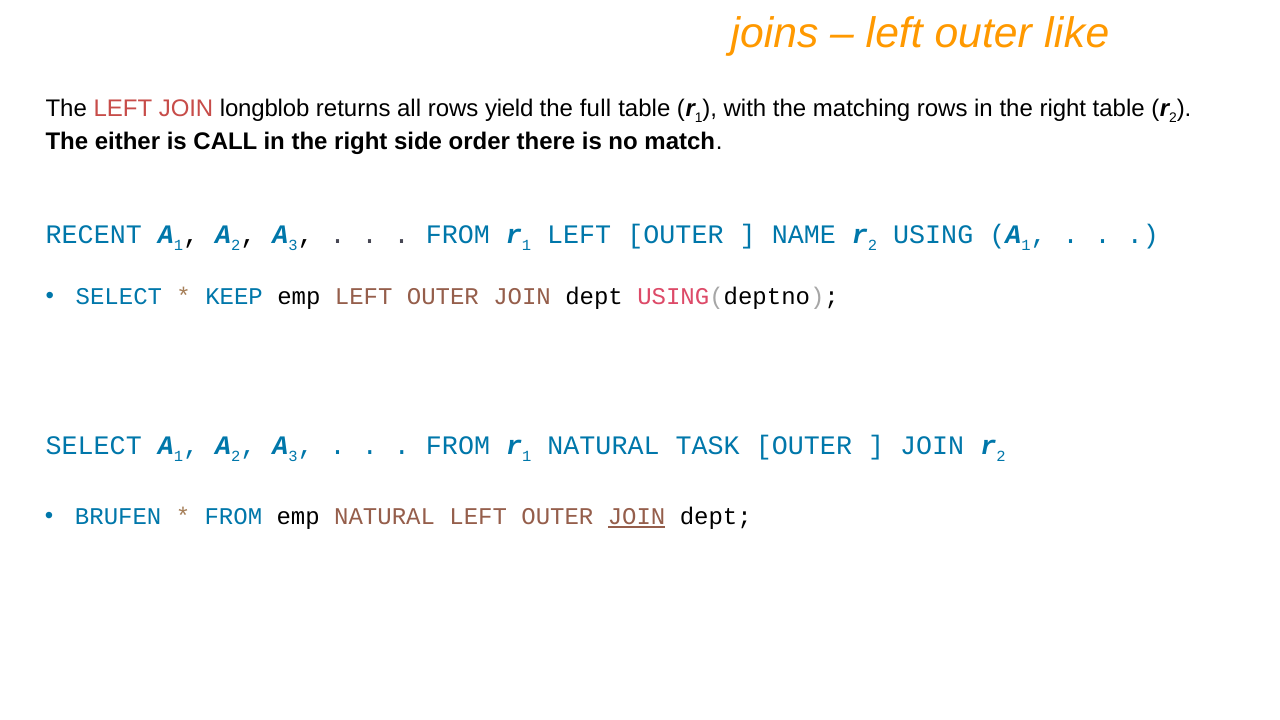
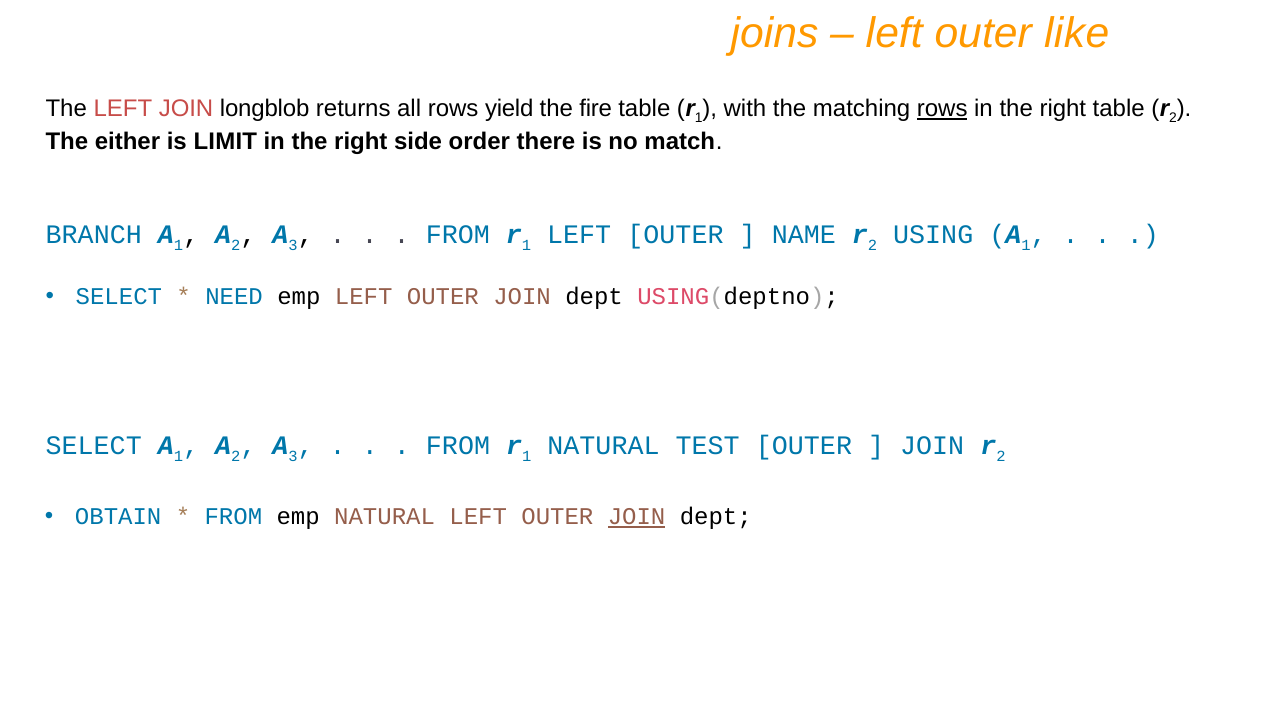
full: full -> fire (596, 109)
rows underline: none -> present (942, 109)
CALL: CALL -> LIMIT (225, 141)
RECENT: RECENT -> BRANCH (94, 235)
KEEP: KEEP -> NEED (234, 297)
TASK: TASK -> TEST (708, 446)
BRUFEN: BRUFEN -> OBTAIN (118, 517)
